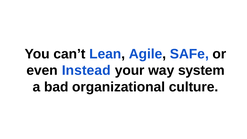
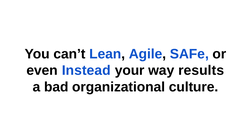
system: system -> results (201, 70)
